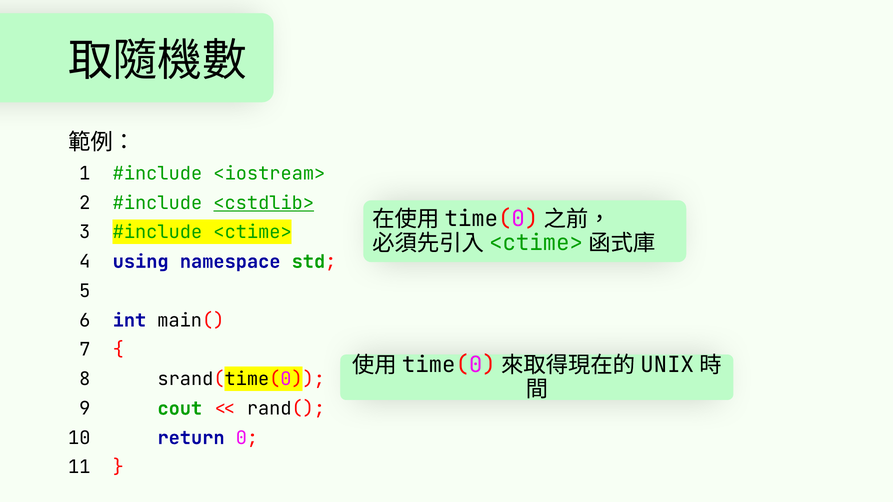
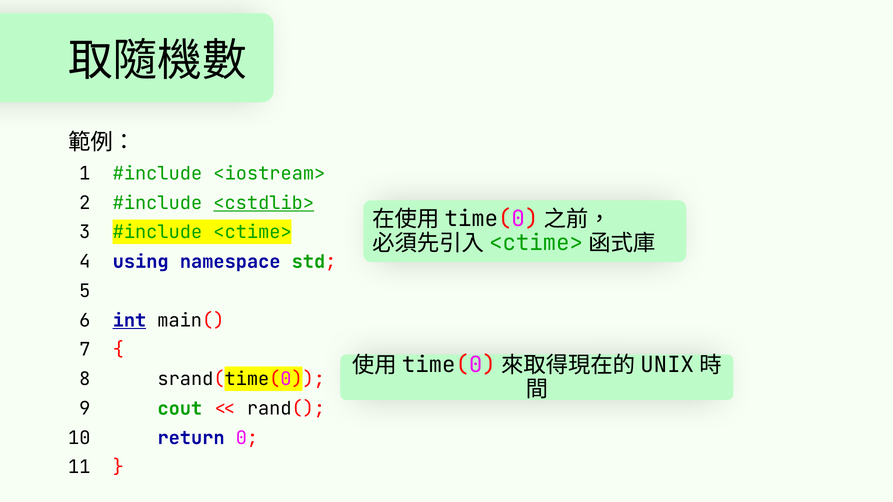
int underline: none -> present (129, 321)
